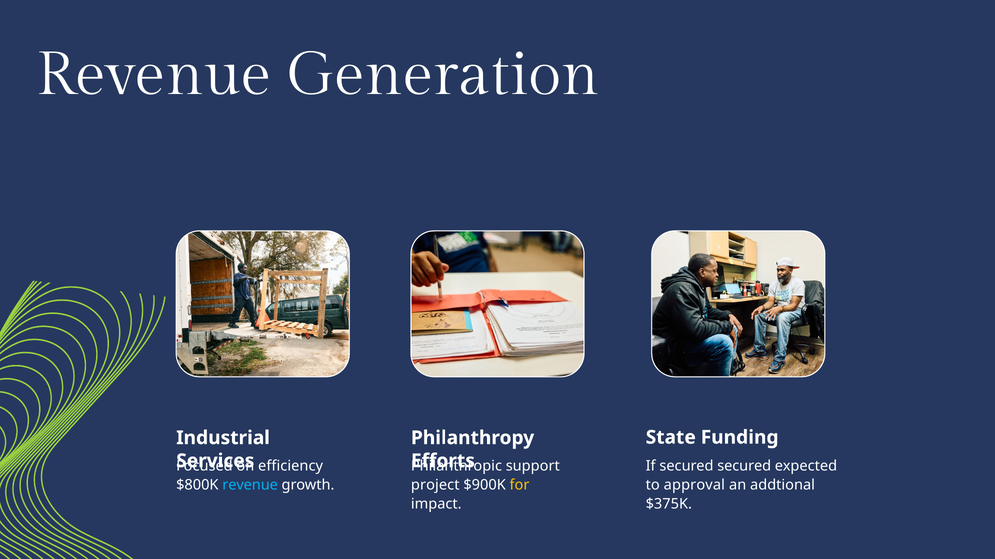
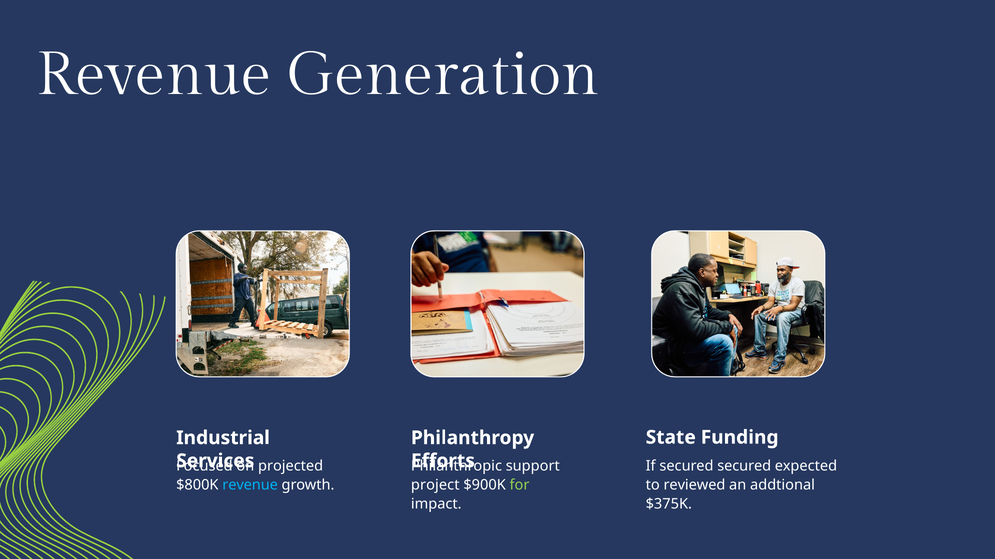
efficiency: efficiency -> projected (291, 467)
for colour: yellow -> light green (519, 486)
approval: approval -> reviewed (694, 486)
